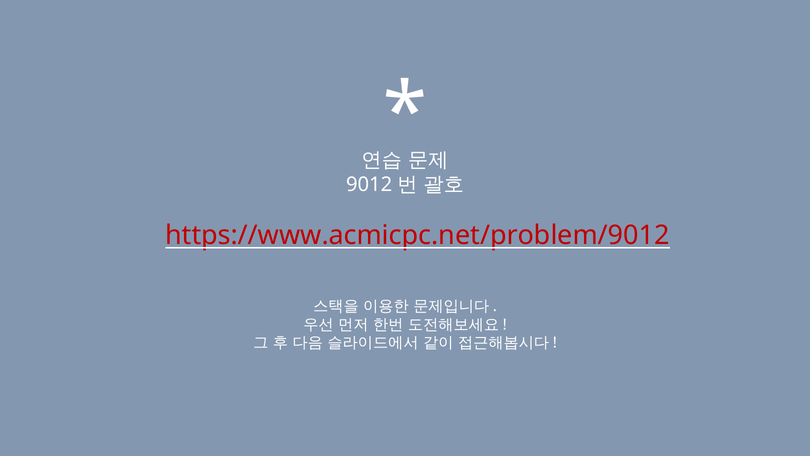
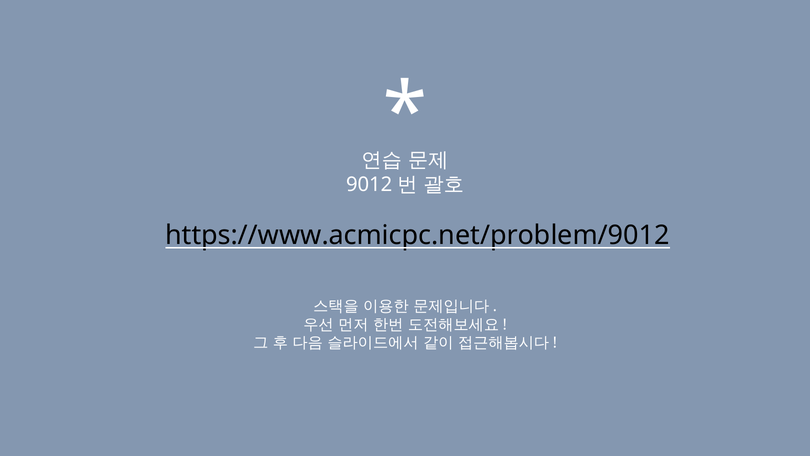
https://www.acmicpc.net/problem/9012 colour: red -> black (417, 235)
